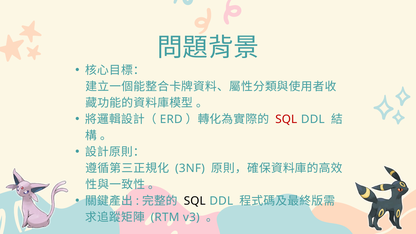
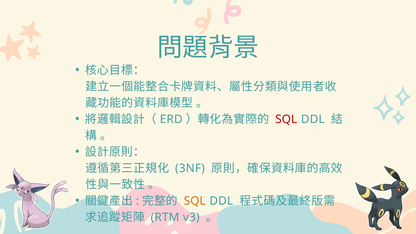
SQL colour: black -> orange (195, 201)
